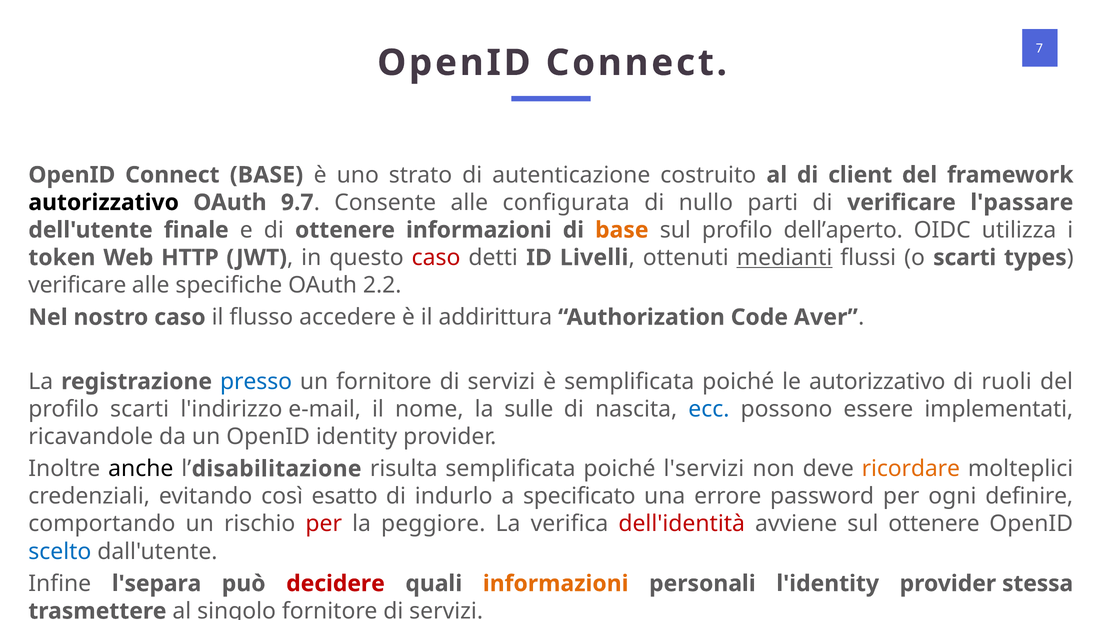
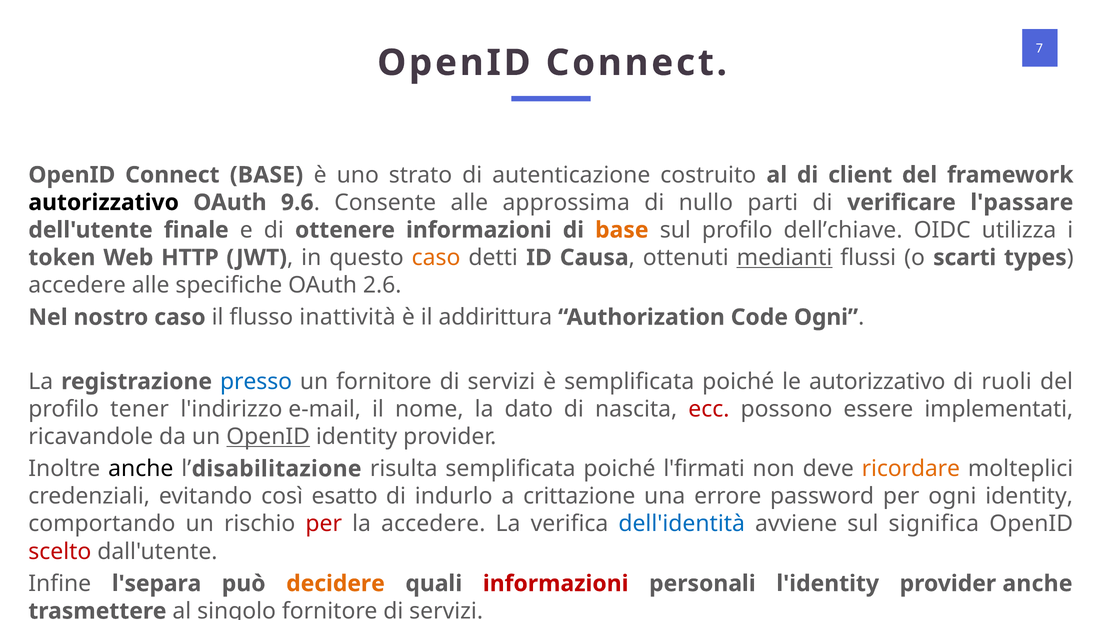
9.7: 9.7 -> 9.6 (297, 203)
configurata: configurata -> approssima (566, 203)
dell’aperto: dell’aperto -> dell’chiave (843, 230)
caso colour: red -> orange (436, 258)
Livelli: Livelli -> Causa (594, 258)
verificare: verificare -> accedere (77, 285)
2.2: 2.2 -> 2.6 (382, 285)
accedere: accedere -> inattività (347, 317)
Code Aver: Aver -> Ogni (826, 317)
profilo scarti: scarti -> tener (140, 409)
sulle: sulle -> dato (529, 409)
ecc colour: blue -> red (709, 409)
OpenID underline: none -> present (268, 437)
l'servizi: l'servizi -> l'firmati (704, 469)
specificato: specificato -> crittazione (579, 496)
ogni definire: definire -> identity (1029, 496)
la peggiore: peggiore -> accedere (433, 524)
dell'identità colour: red -> blue (682, 524)
sul ottenere: ottenere -> significa (934, 524)
scelto colour: blue -> red (60, 551)
decidere colour: red -> orange (336, 584)
informazioni colour: orange -> red (556, 584)
stessa: stessa -> anche (1037, 584)
